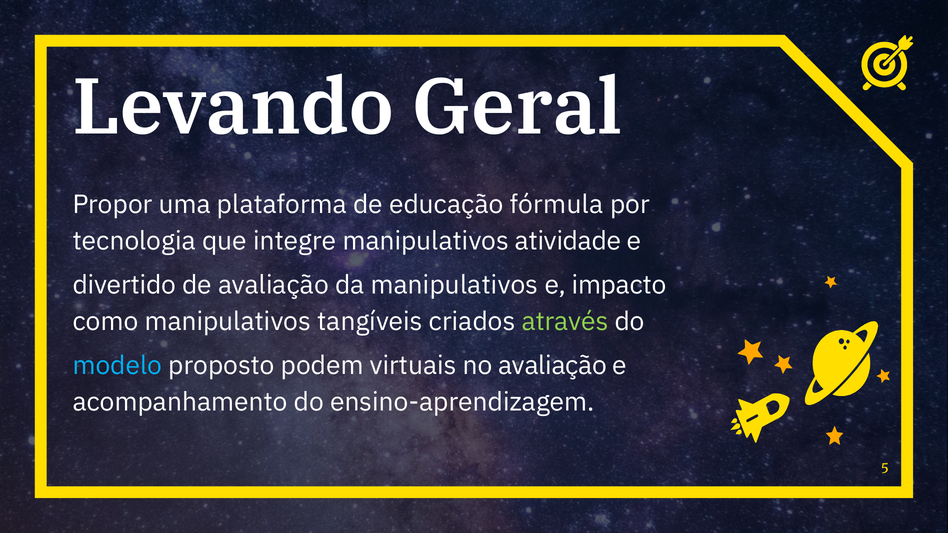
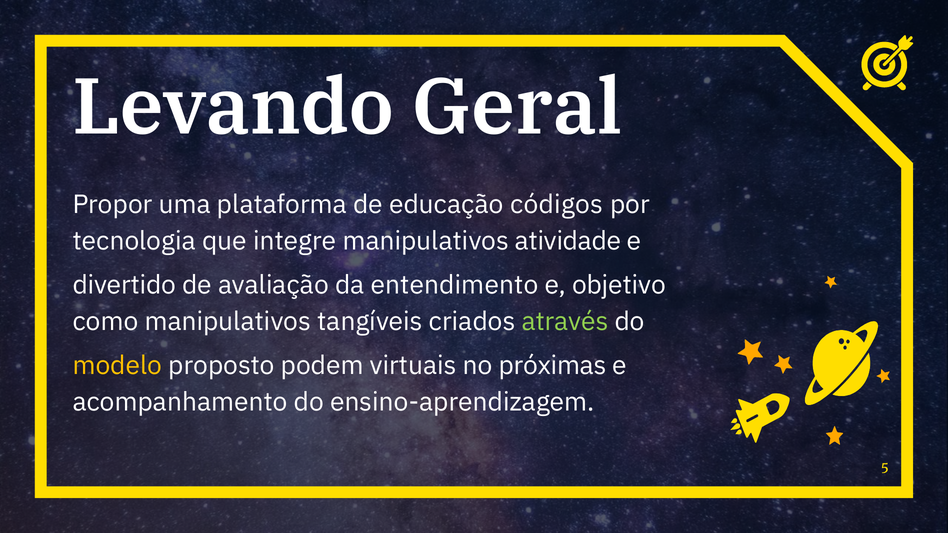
fórmula: fórmula -> códigos (557, 205)
da manipulativos: manipulativos -> entendimento (454, 285)
impacto: impacto -> objetivo (619, 285)
modelo colour: light blue -> yellow (117, 366)
no avaliação: avaliação -> próximas (553, 366)
